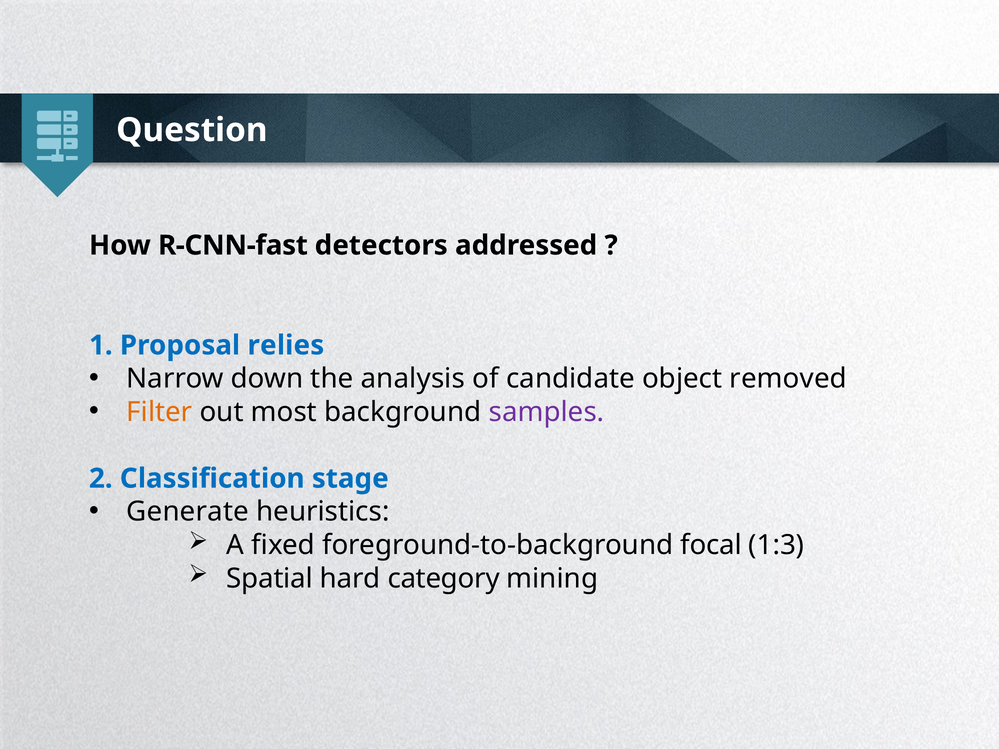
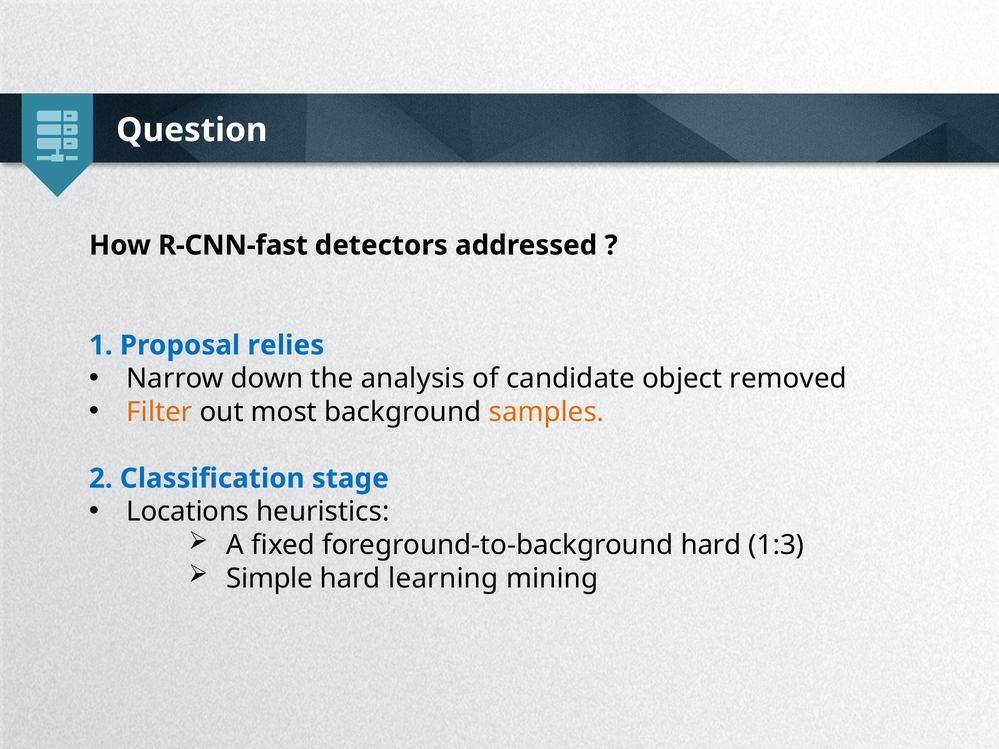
samples colour: purple -> orange (547, 412)
Generate: Generate -> Locations (188, 512)
foreground-to-background focal: focal -> hard (711, 545)
Spatial: Spatial -> Simple (270, 579)
category: category -> learning (443, 579)
